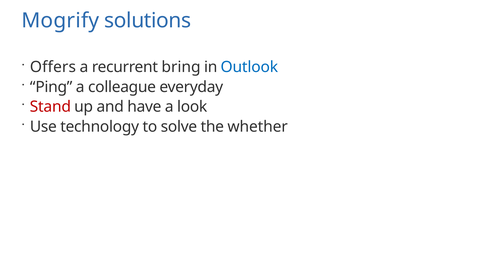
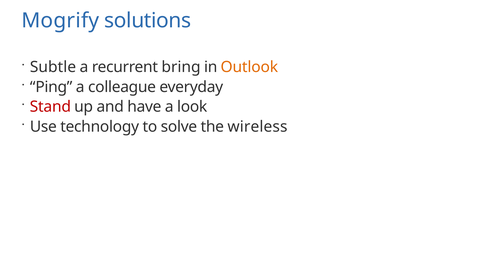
Offers: Offers -> Subtle (53, 67)
Outlook colour: blue -> orange (249, 67)
whether: whether -> wireless (257, 127)
